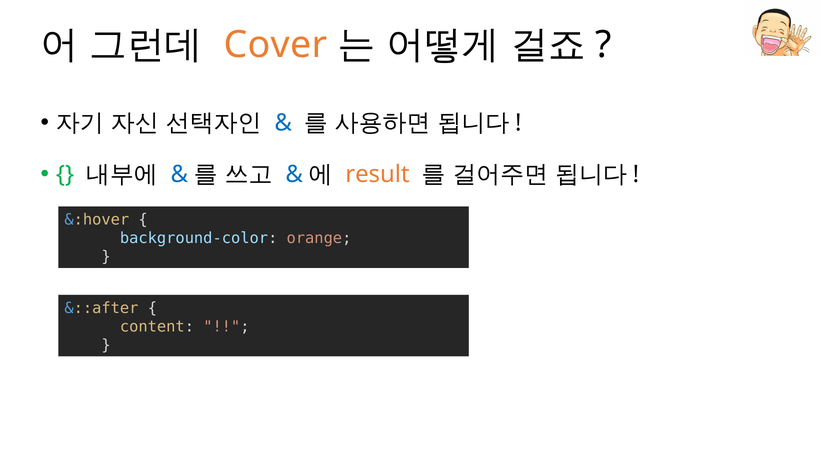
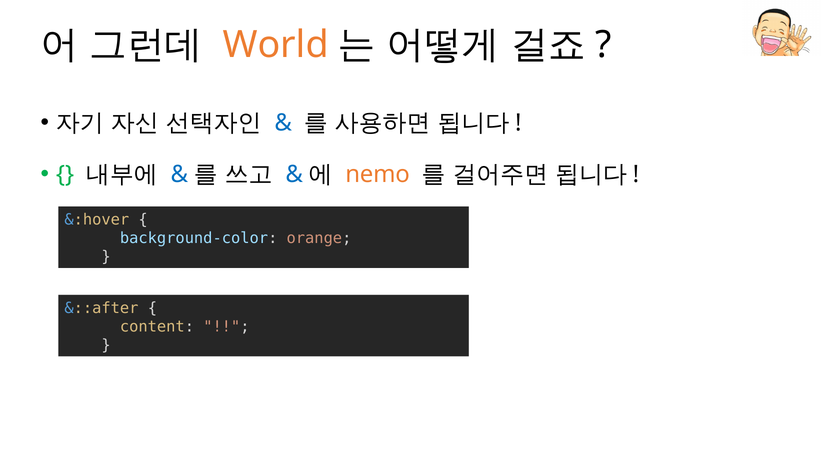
Cover: Cover -> World (276, 45)
result: result -> nemo (378, 174)
